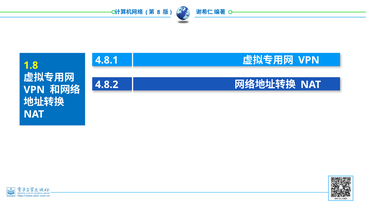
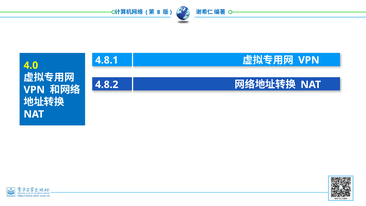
1.8: 1.8 -> 4.0 (31, 65)
